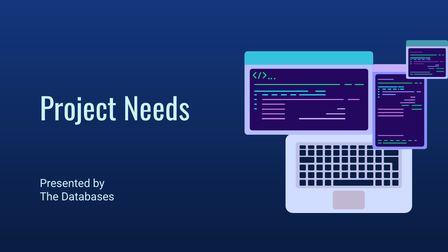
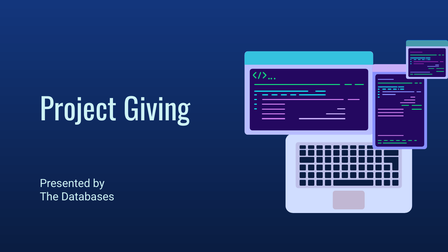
Needs: Needs -> Giving (157, 111)
